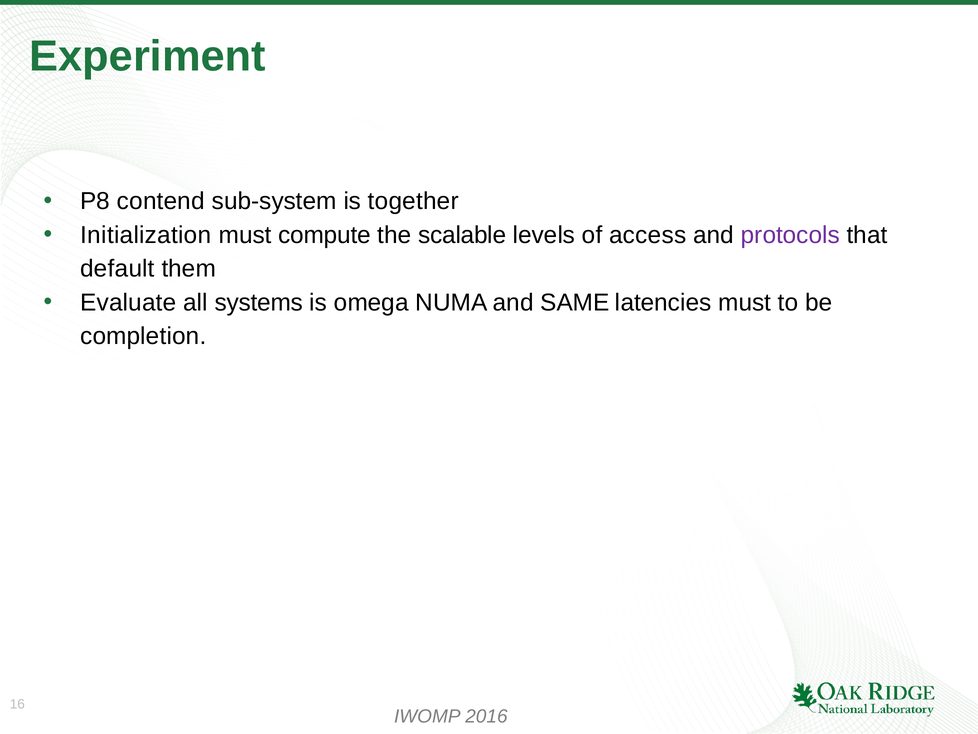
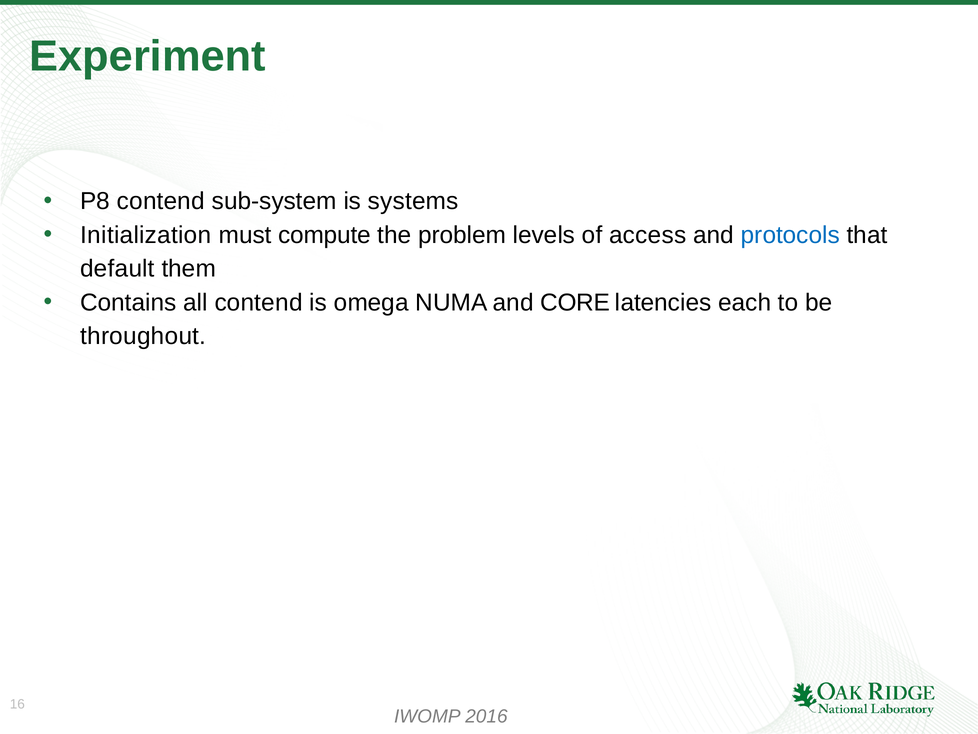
together: together -> systems (413, 201)
scalable: scalable -> problem (462, 235)
protocols colour: purple -> blue (790, 235)
Evaluate: Evaluate -> Contains (128, 302)
all systems: systems -> contend (259, 302)
SAME: SAME -> CORE (575, 302)
latencies must: must -> each (745, 302)
completion: completion -> throughout (143, 336)
